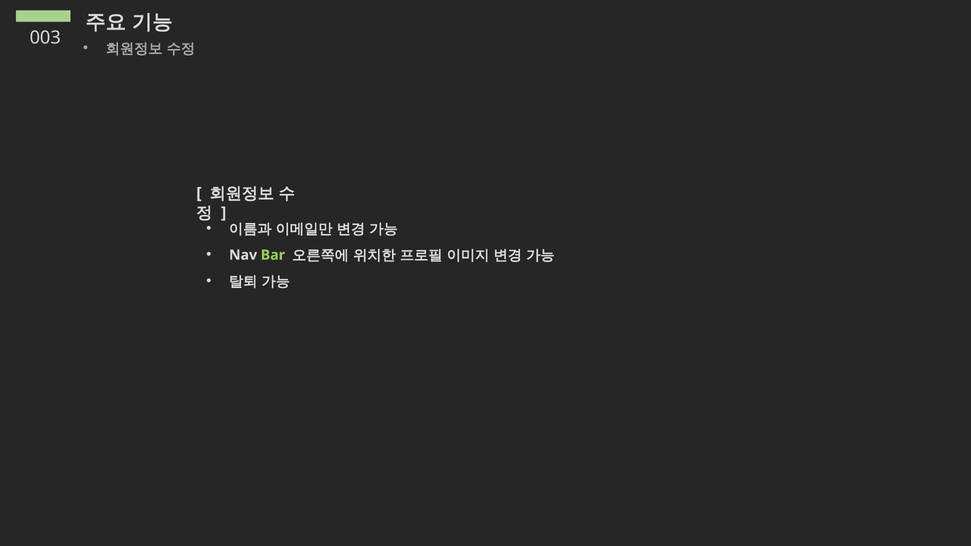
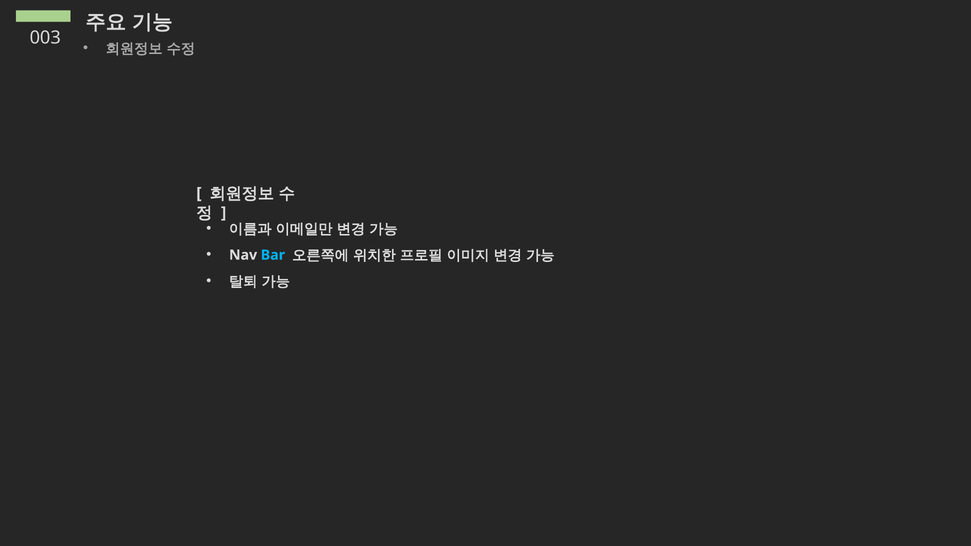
Bar colour: light green -> light blue (273, 255)
